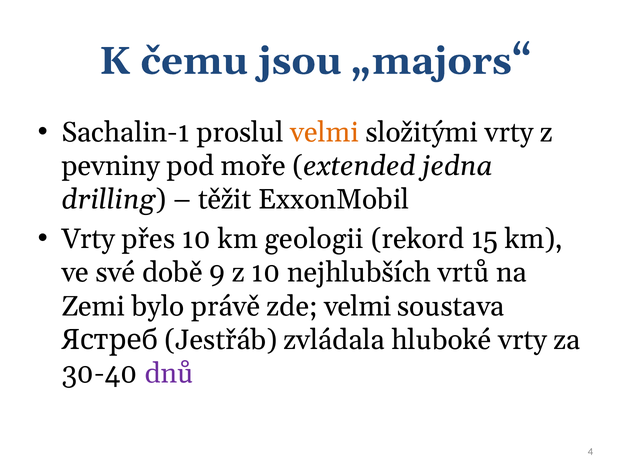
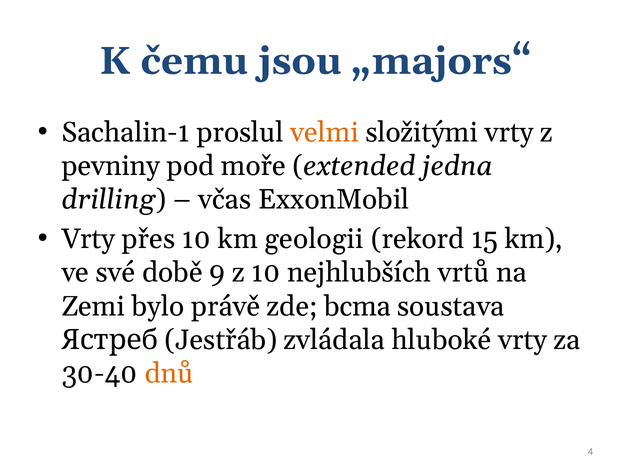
těžit: těžit -> včas (225, 200)
zde velmi: velmi -> bcma (358, 306)
dnů colour: purple -> orange (169, 374)
